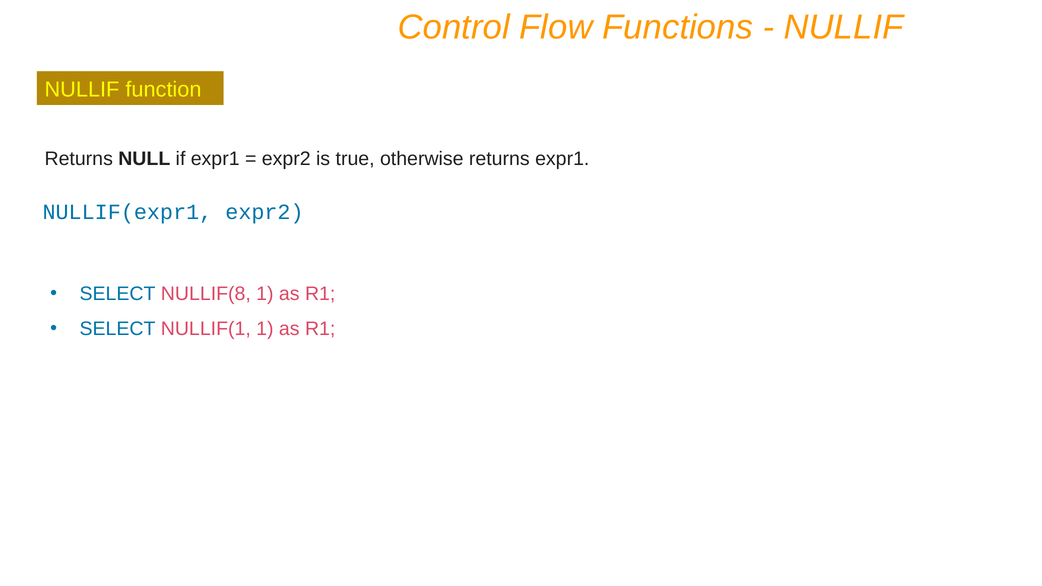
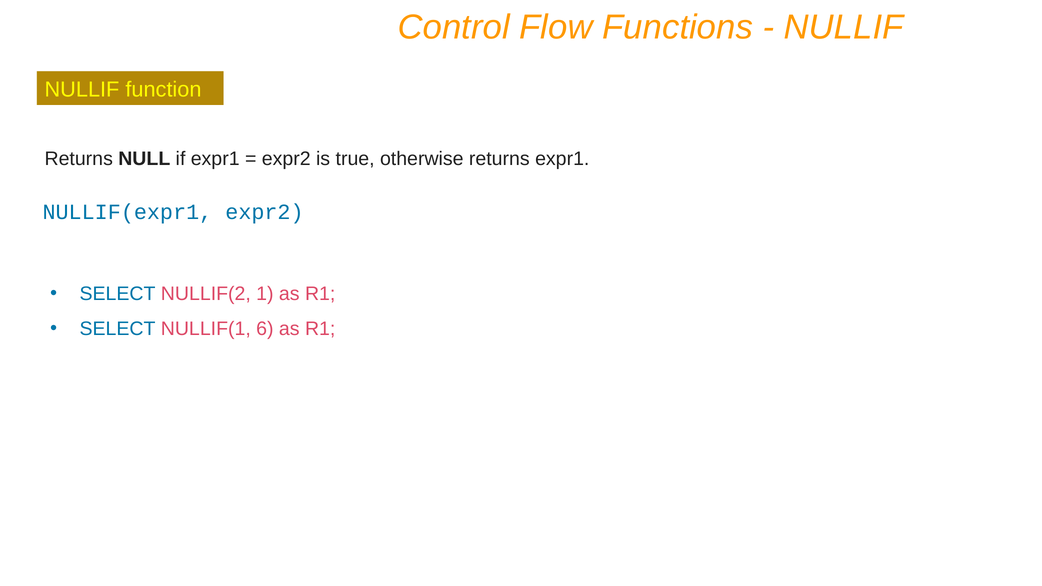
NULLIF(8: NULLIF(8 -> NULLIF(2 (206, 294)
NULLIF(1 1: 1 -> 6 (265, 329)
